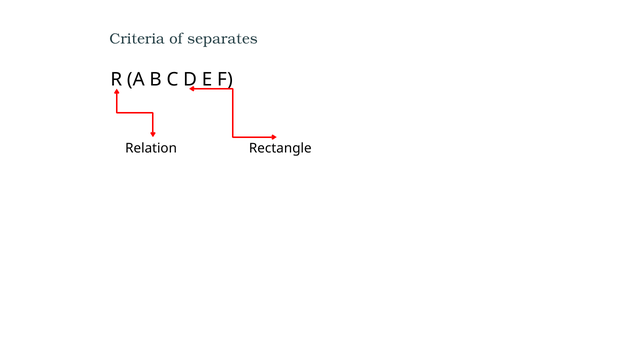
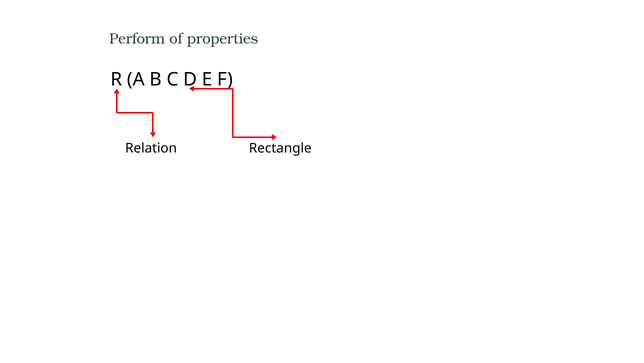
Criteria: Criteria -> Perform (137, 39)
separates: separates -> properties (223, 39)
